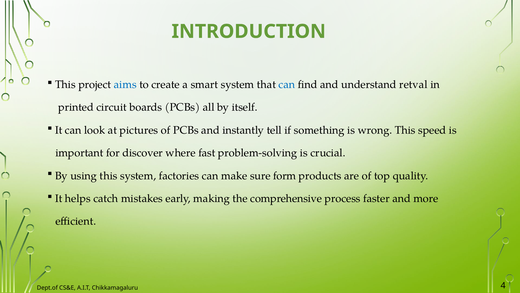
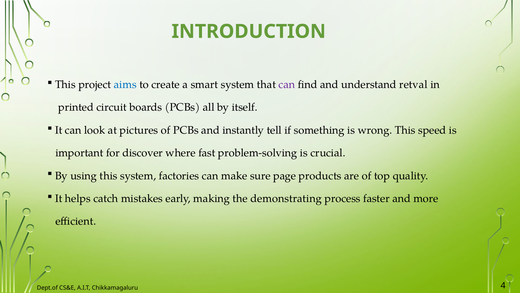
can colour: blue -> purple (287, 84)
form: form -> page (285, 175)
comprehensive: comprehensive -> demonstrating (286, 198)
